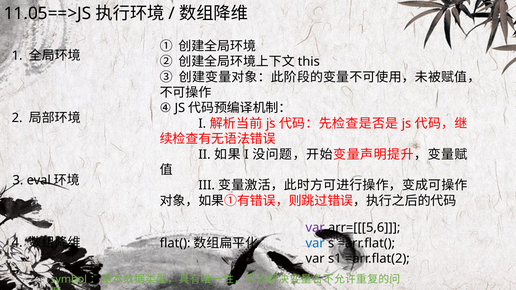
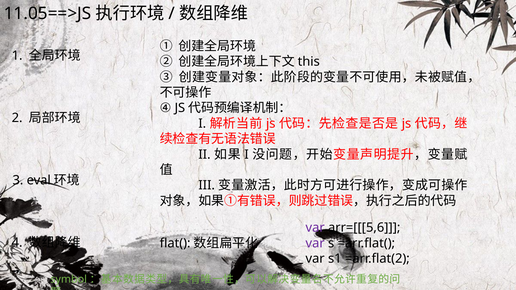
var colour: blue -> purple (315, 243)
